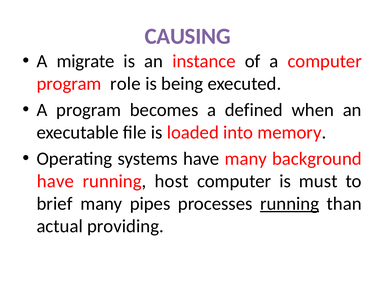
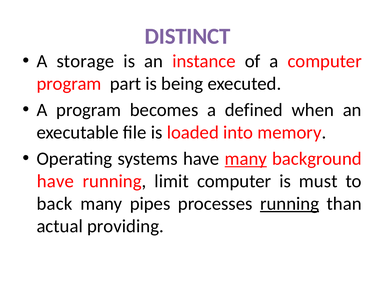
CAUSING: CAUSING -> DISTINCT (188, 36)
migrate: migrate -> storage (85, 61)
role: role -> part (126, 84)
many underline: none -> present (246, 159)
host: host -> limit (172, 181)
brief: brief -> back (55, 204)
